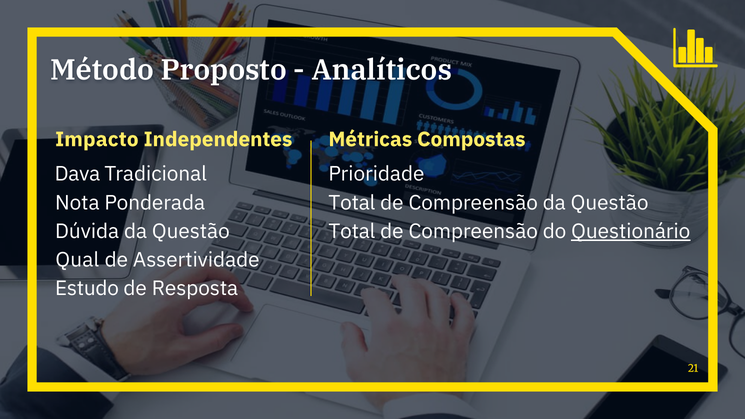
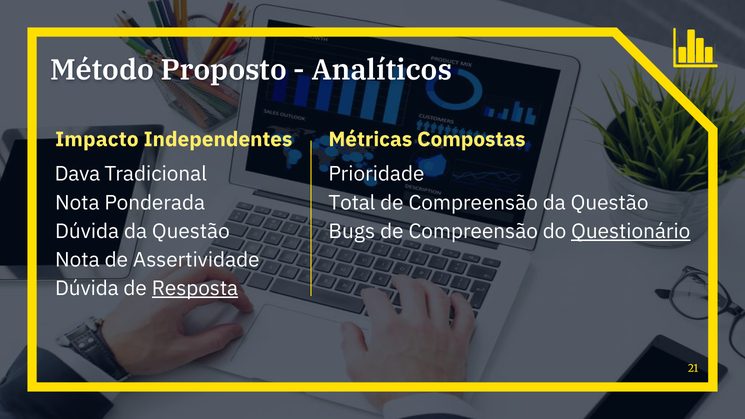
Total: Total -> Bugs (352, 231)
Qual: Qual -> Nota (77, 260)
Estudo: Estudo -> Dúvida (87, 288)
Resposta underline: none -> present (195, 288)
